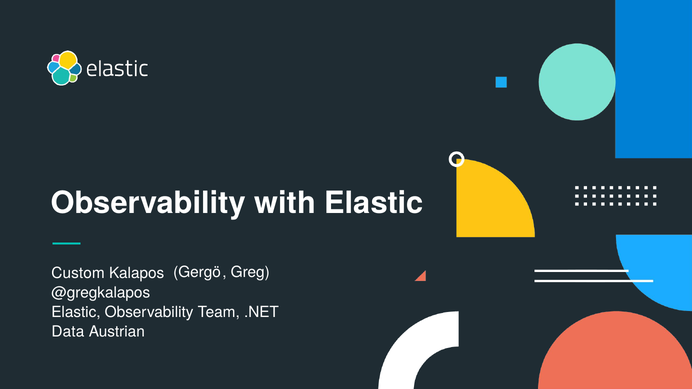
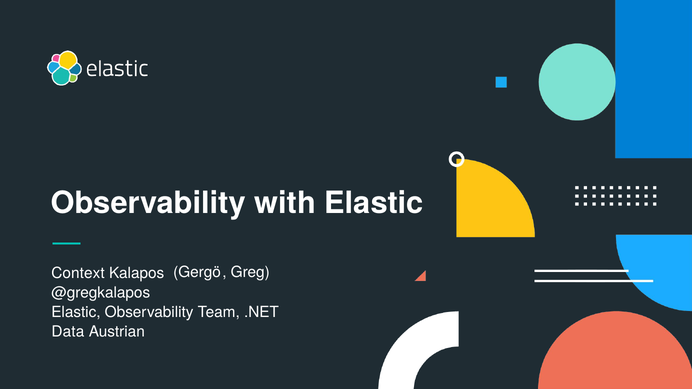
Custom: Custom -> Context (78, 273)
